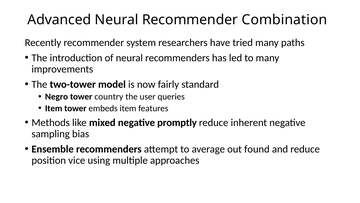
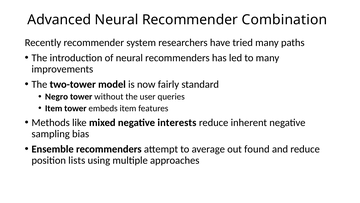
country: country -> without (109, 97)
promptly: promptly -> interests (177, 122)
vice: vice -> lists (77, 160)
